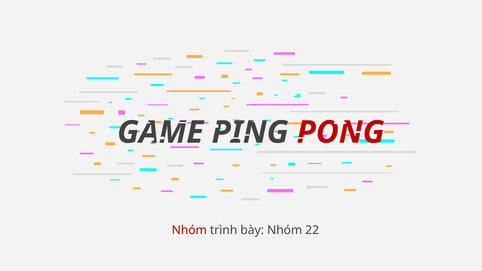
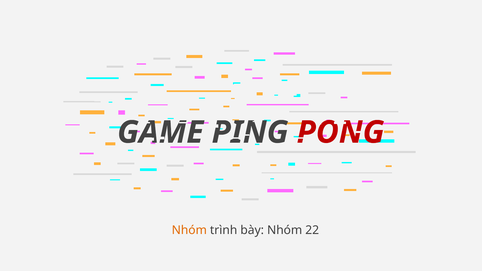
Nhóm colour: red -> orange (189, 230)
